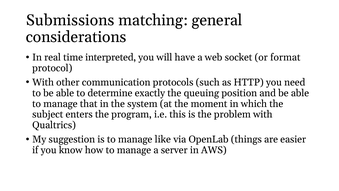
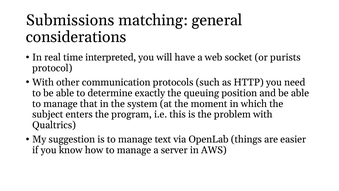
format: format -> purists (285, 57)
like: like -> text (163, 139)
